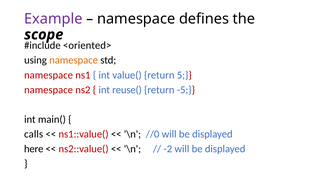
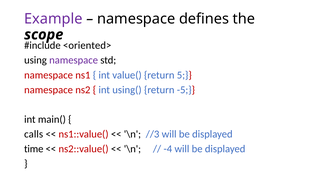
namespace colour: orange -> purple (74, 60)
reuse(: reuse( -> using( (127, 89)
//0: //0 -> //3 (153, 134)
here: here -> time (34, 148)
-2: -2 -> -4 (168, 148)
